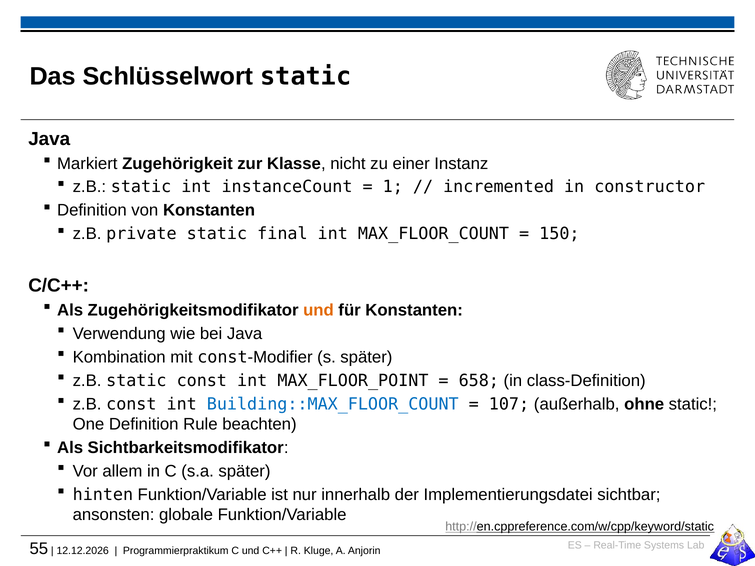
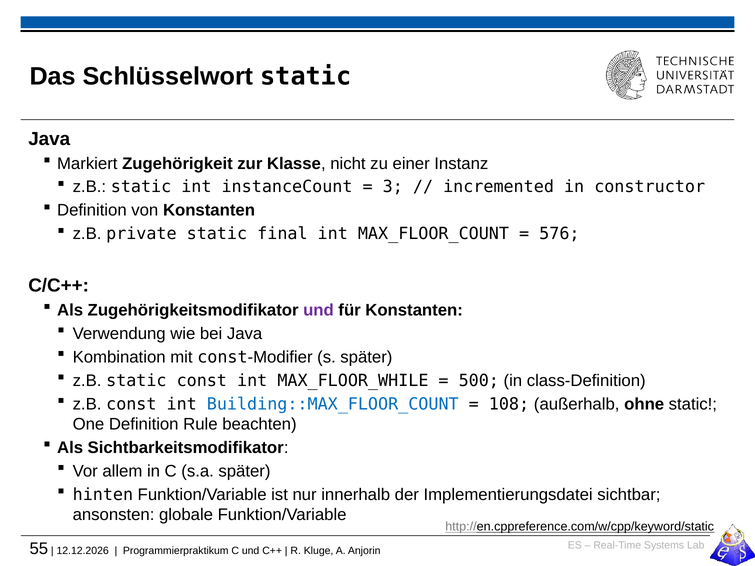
1: 1 -> 3 (393, 187)
150: 150 -> 576 (559, 234)
und colour: orange -> purple (318, 310)
MAX_FLOOR_POINT: MAX_FLOOR_POINT -> MAX_FLOOR_WHILE (353, 381)
658: 658 -> 500 (479, 381)
107: 107 -> 108 (509, 404)
